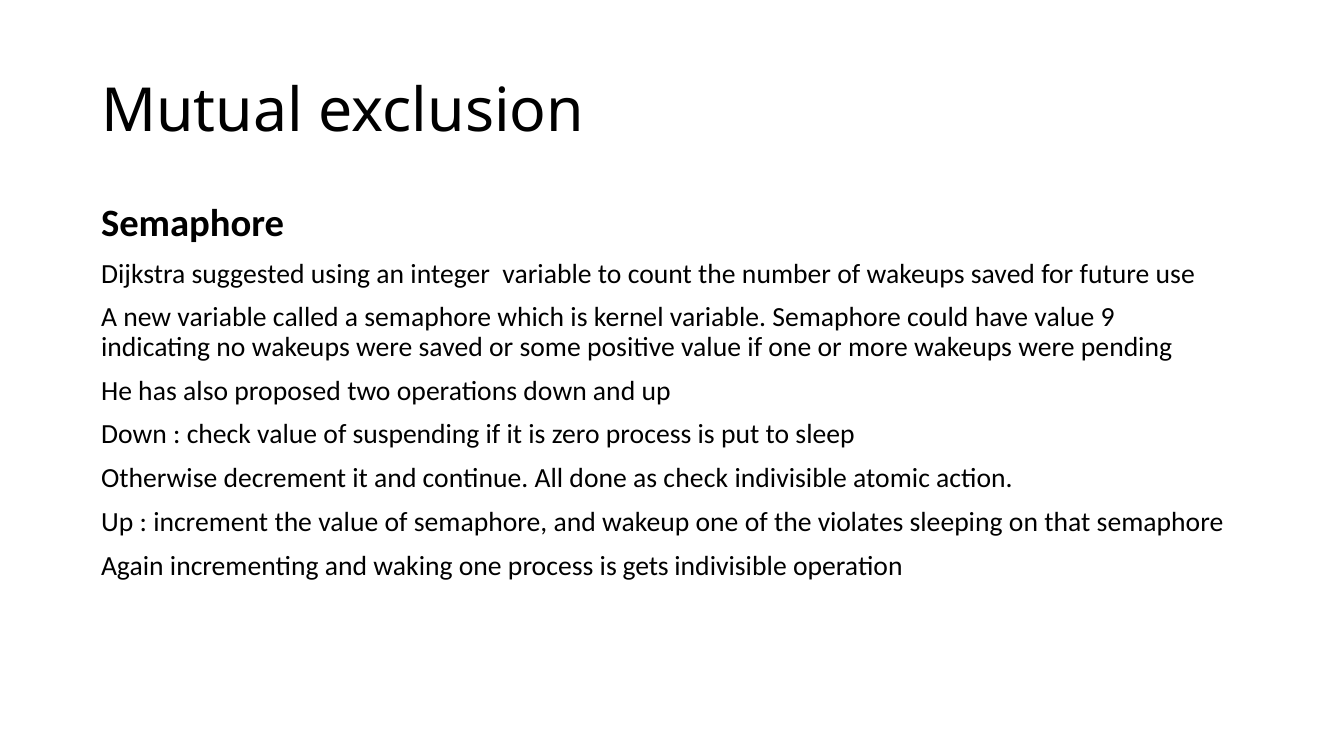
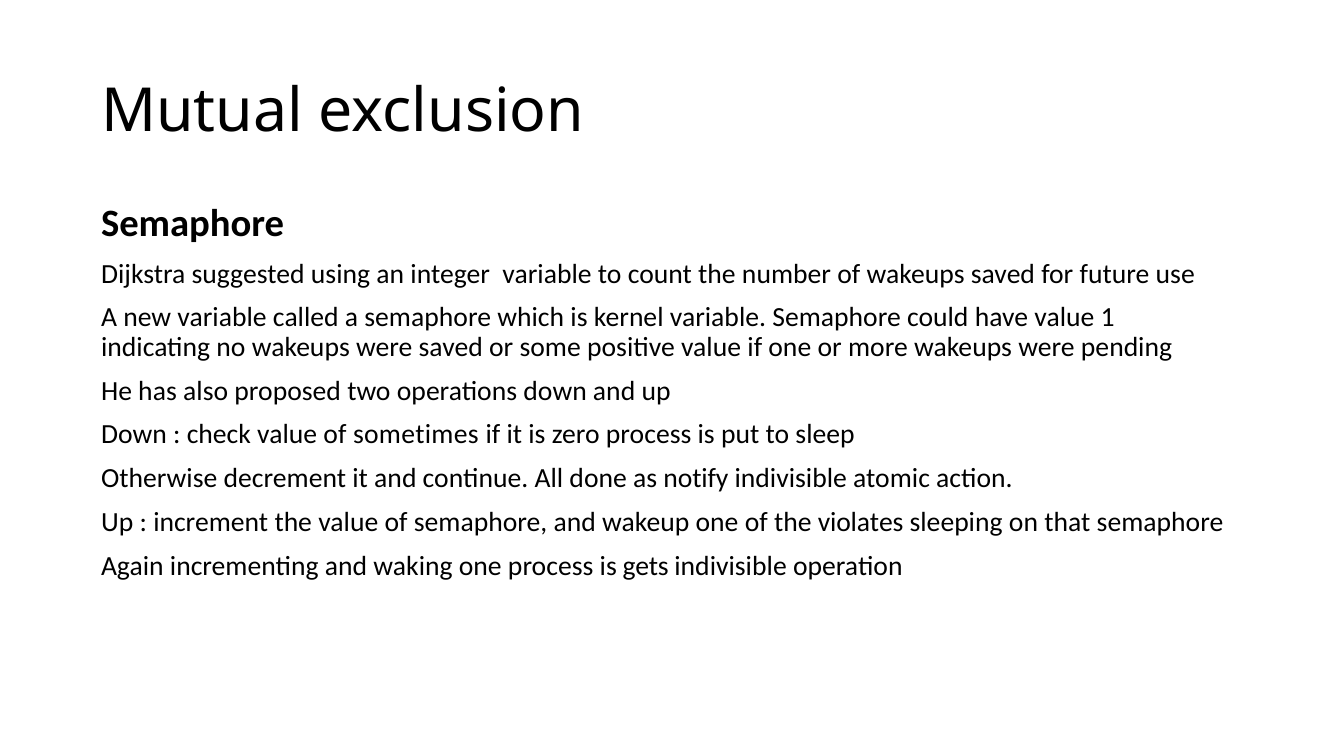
9: 9 -> 1 (1108, 318)
suspending: suspending -> sometimes (416, 435)
as check: check -> notify (696, 478)
